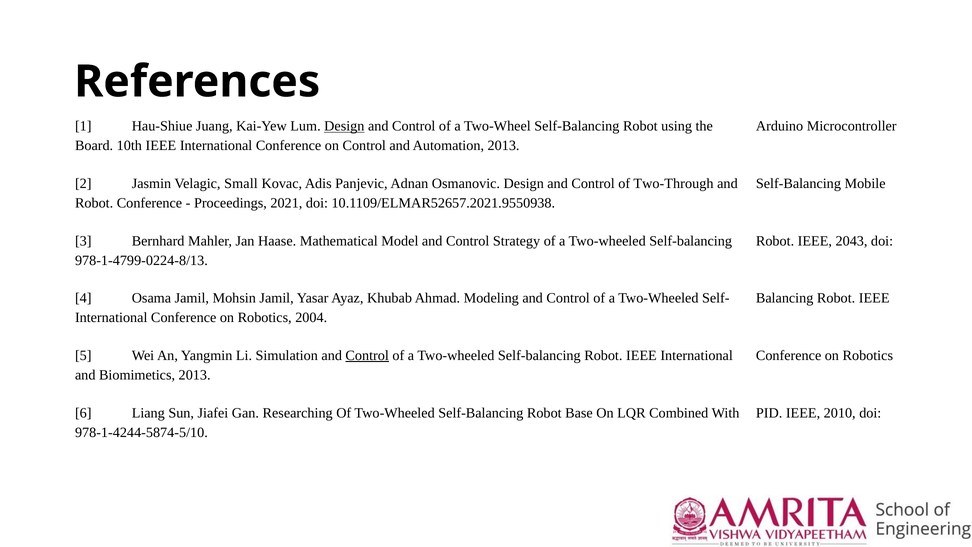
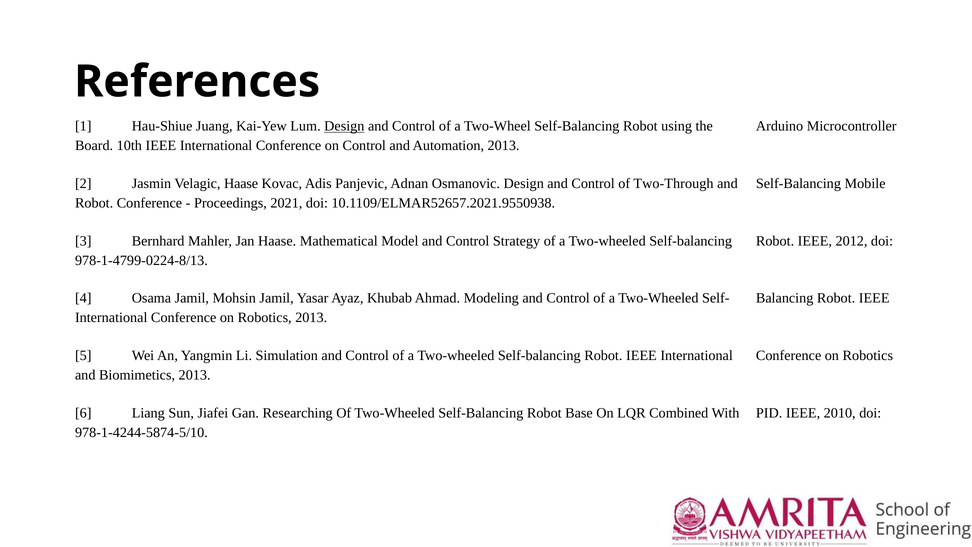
Velagic Small: Small -> Haase (241, 183)
2043: 2043 -> 2012 (852, 241)
Robotics 2004: 2004 -> 2013 (311, 318)
Control underline: present -> none (367, 355)
